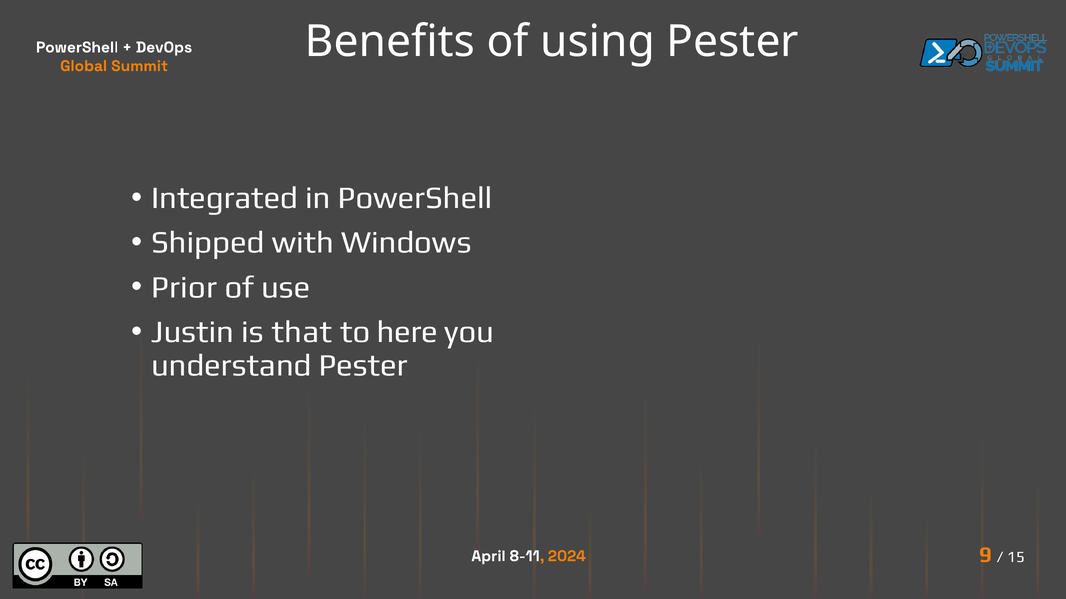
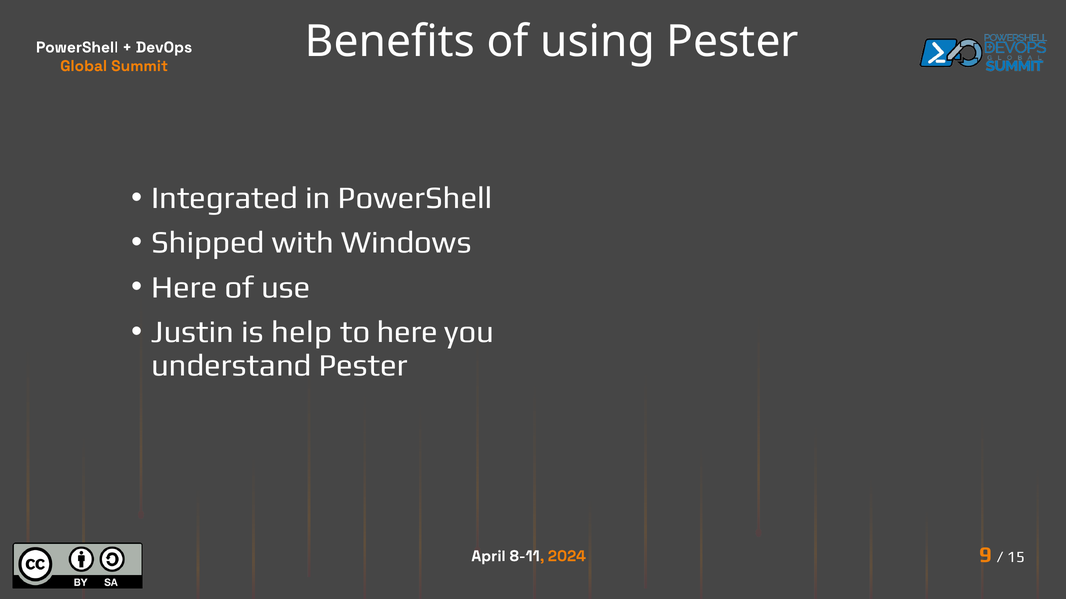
Prior: Prior -> Here (184, 288)
that: that -> help (302, 332)
